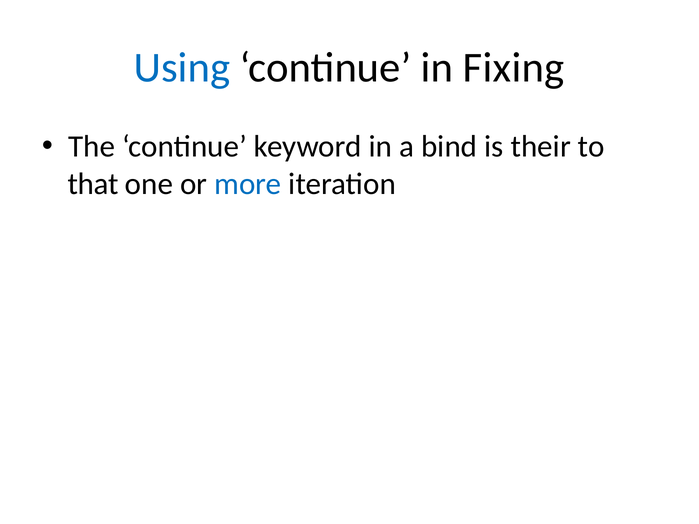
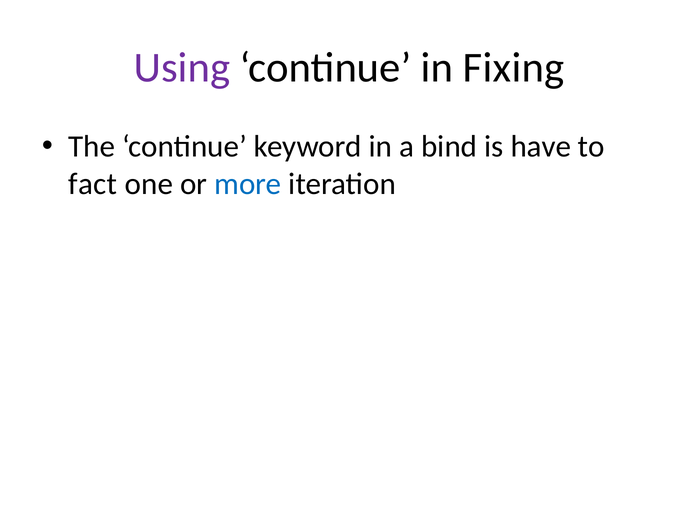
Using colour: blue -> purple (182, 68)
their: their -> have (541, 147)
that: that -> fact (93, 184)
